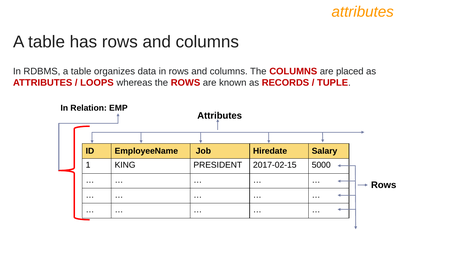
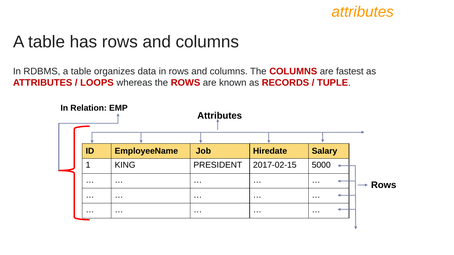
placed: placed -> fastest (350, 71)
